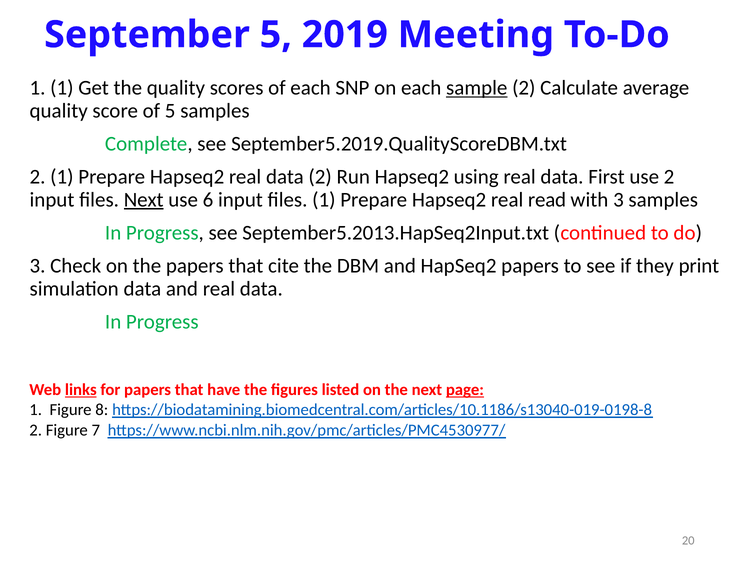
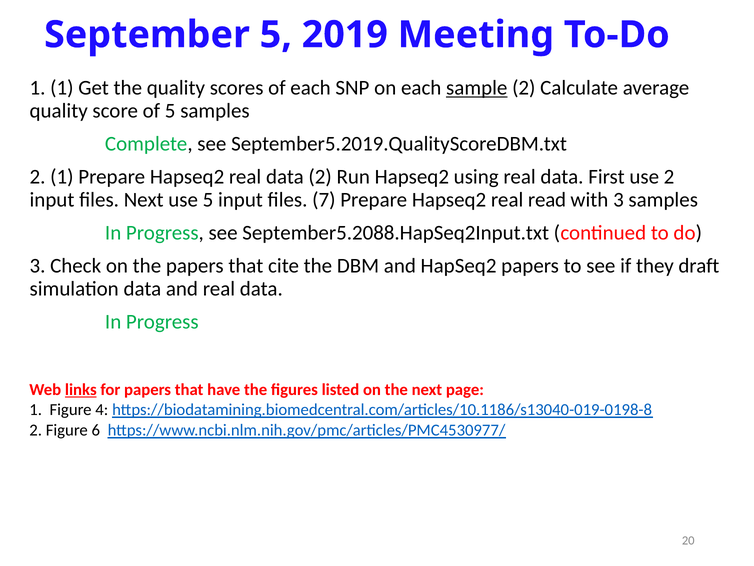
Next underline: present -> none (144, 200)
use 6: 6 -> 5 (208, 200)
files 1: 1 -> 7 (324, 200)
September5.2013.HapSeq2Input.txt: September5.2013.HapSeq2Input.txt -> September5.2088.HapSeq2Input.txt (396, 233)
print: print -> draft (699, 266)
page underline: present -> none (465, 389)
8: 8 -> 4 (102, 409)
7: 7 -> 6 (96, 430)
